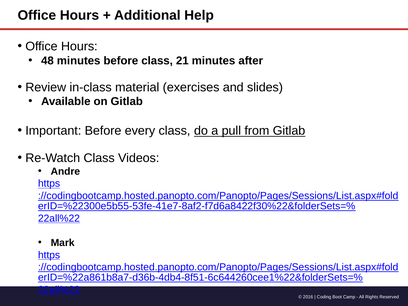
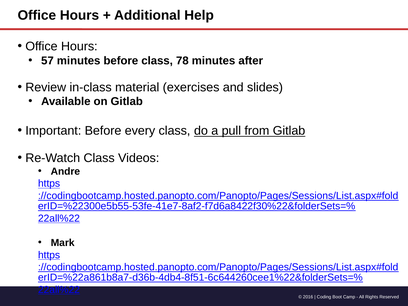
48: 48 -> 57 (47, 61)
21: 21 -> 78 (182, 61)
